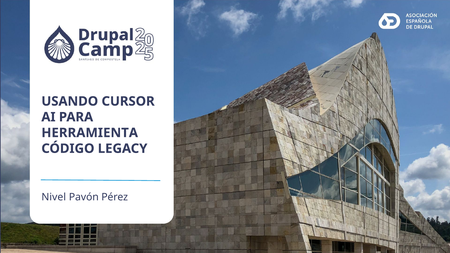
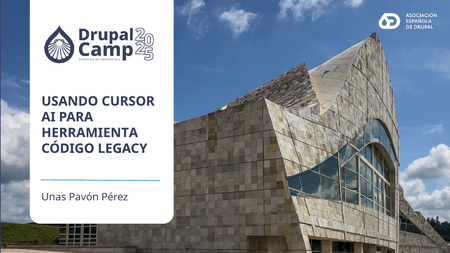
Nivel: Nivel -> Unas (54, 197)
